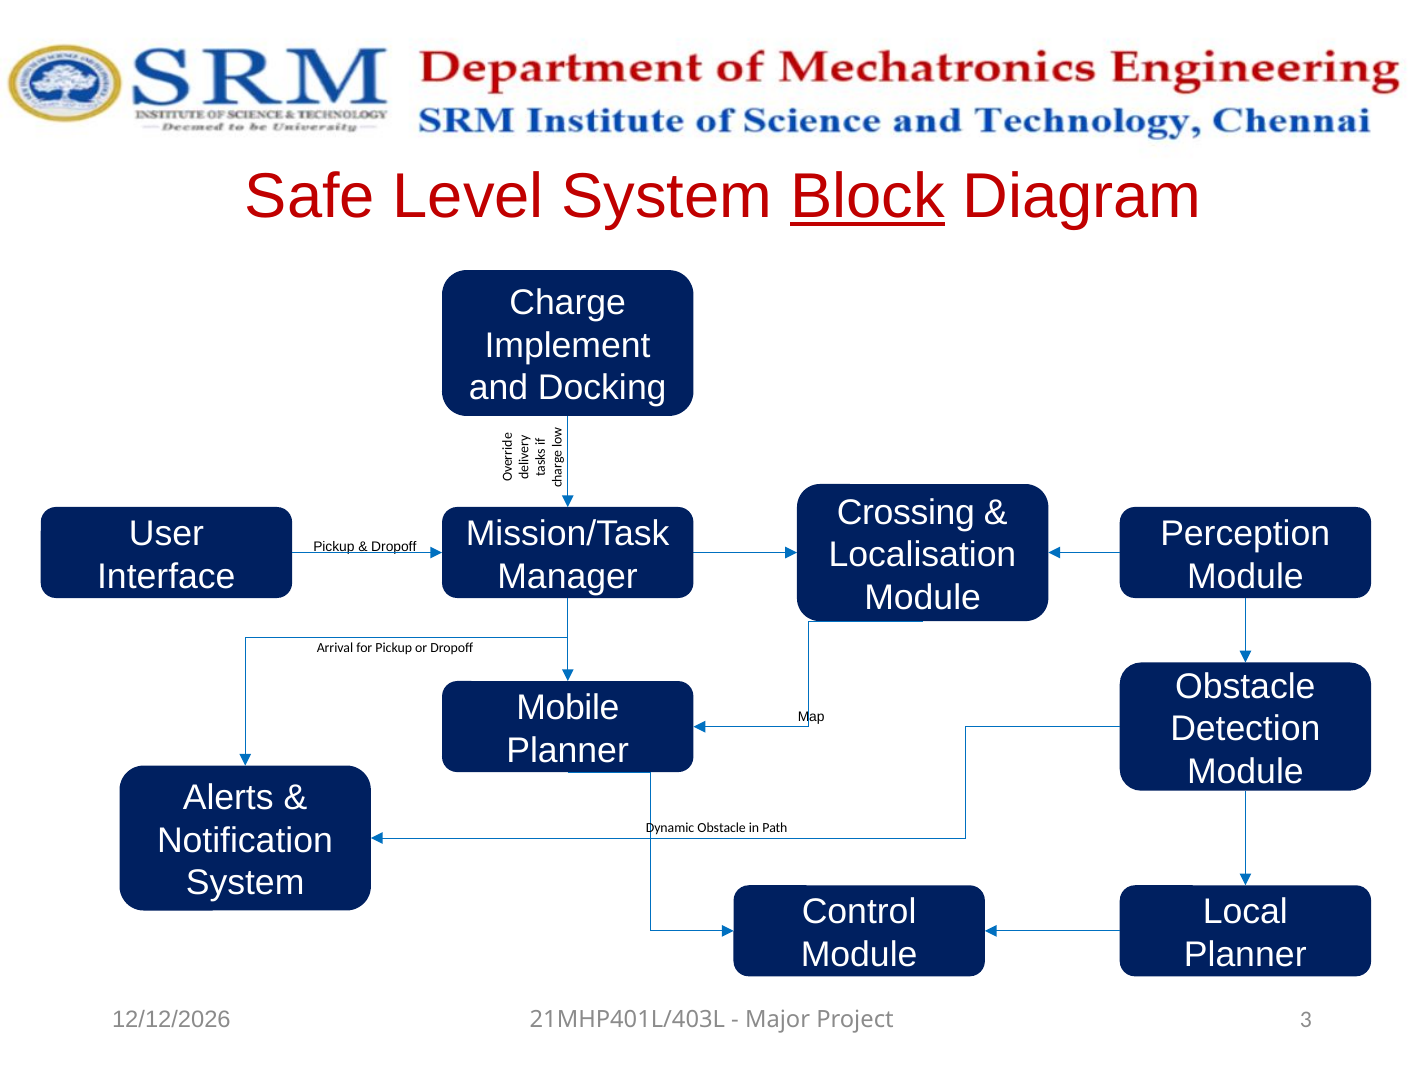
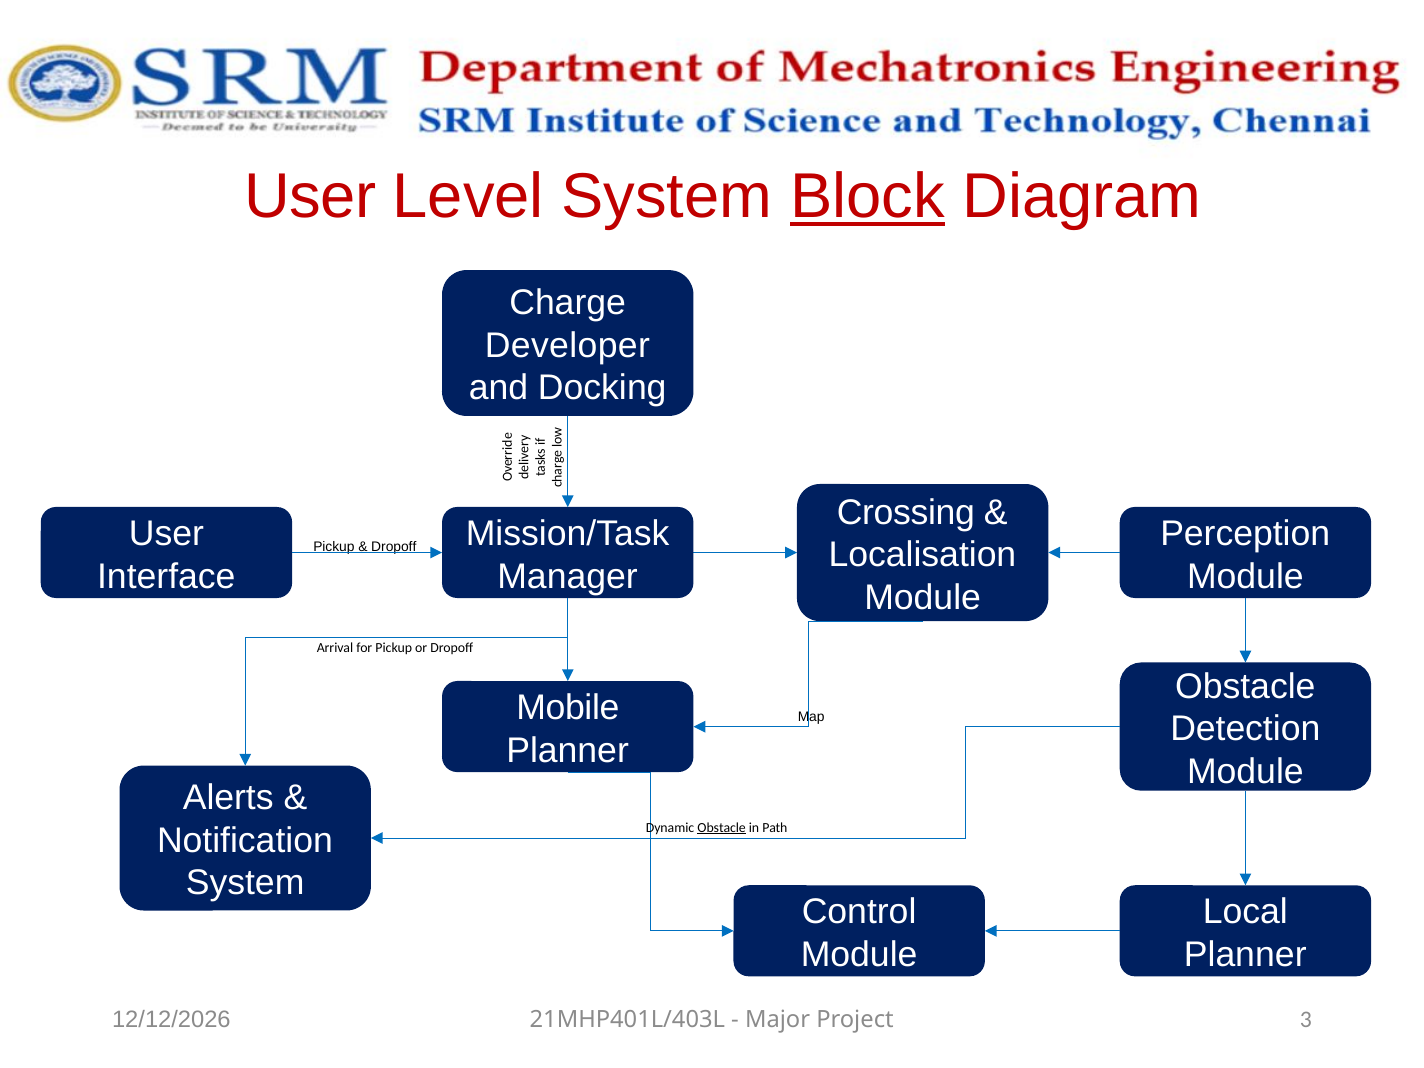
Safe: Safe -> User (310, 197)
Implement: Implement -> Developer (567, 345)
Obstacle underline: none -> present (722, 828)
